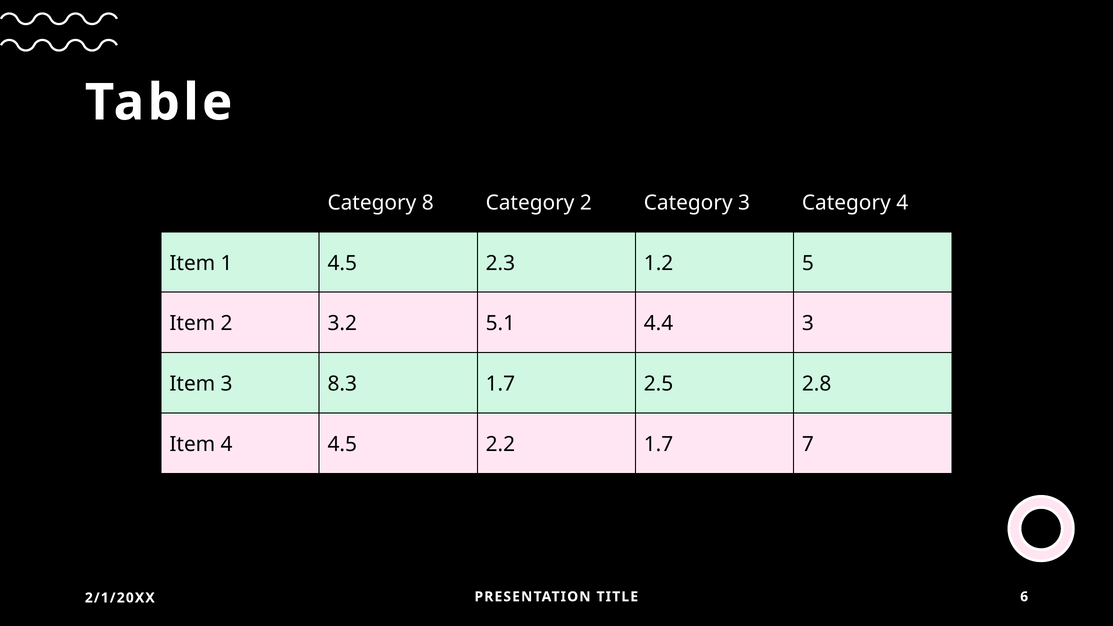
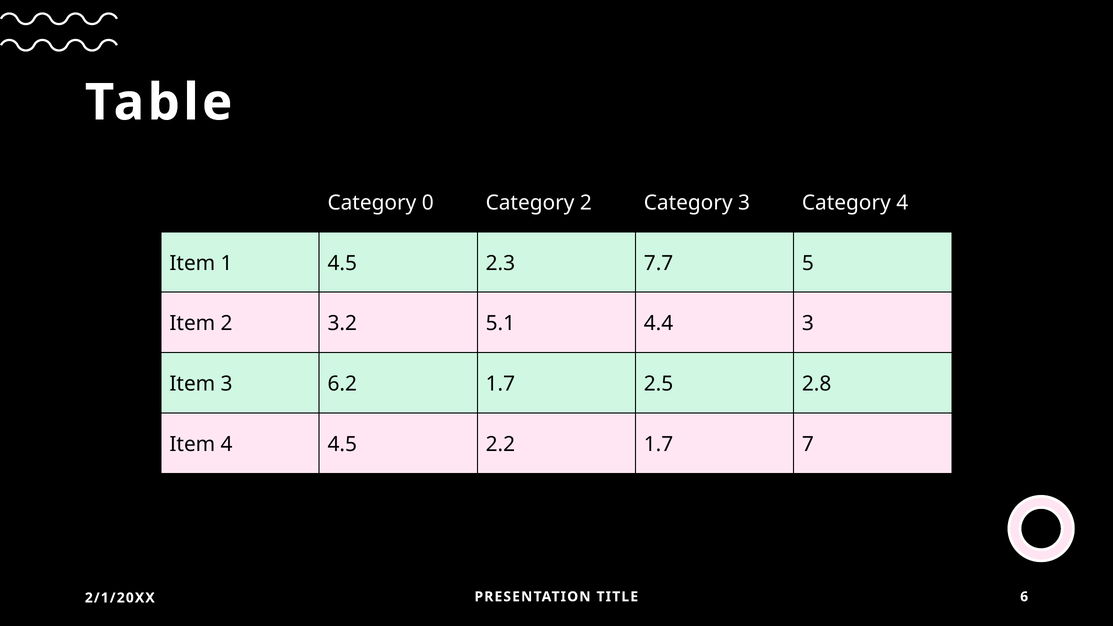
8: 8 -> 0 (428, 203)
1.2: 1.2 -> 7.7 (659, 263)
8.3: 8.3 -> 6.2 (342, 384)
